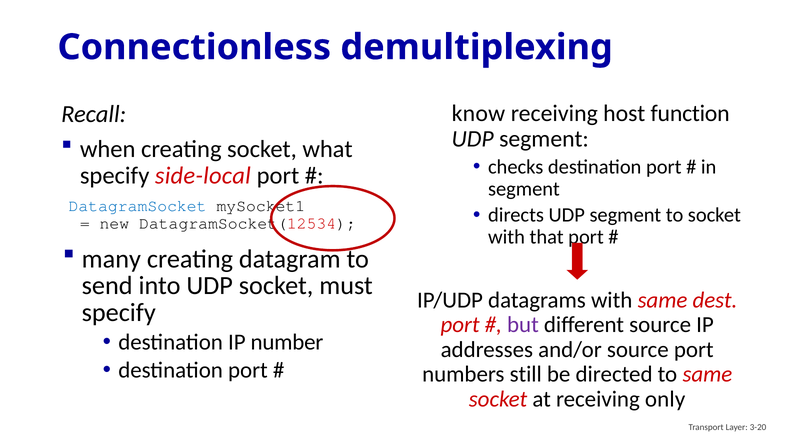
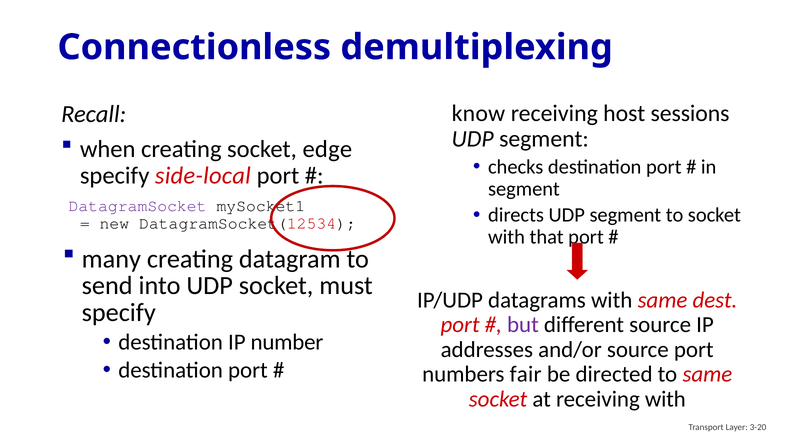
function: function -> sessions (690, 113)
what: what -> edge (327, 149)
DatagramSocket colour: blue -> purple (138, 206)
still: still -> fair (526, 375)
receiving only: only -> with (665, 400)
